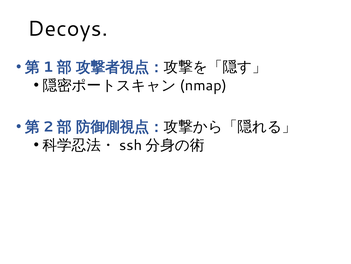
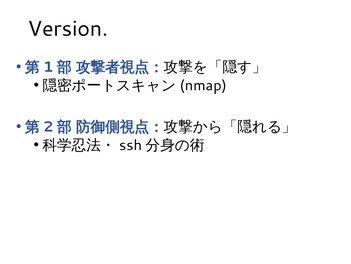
Decoys: Decoys -> Version (68, 29)
